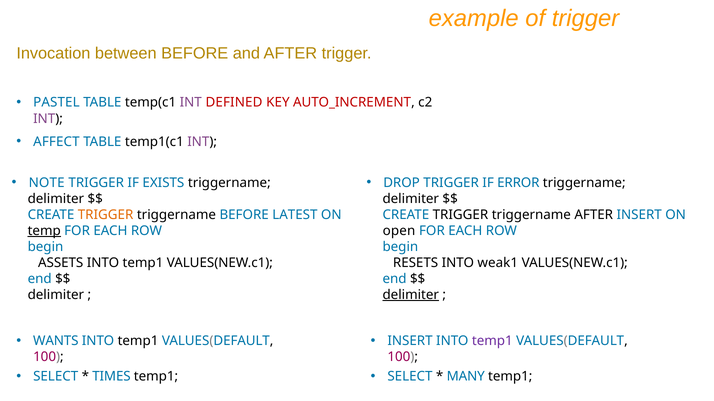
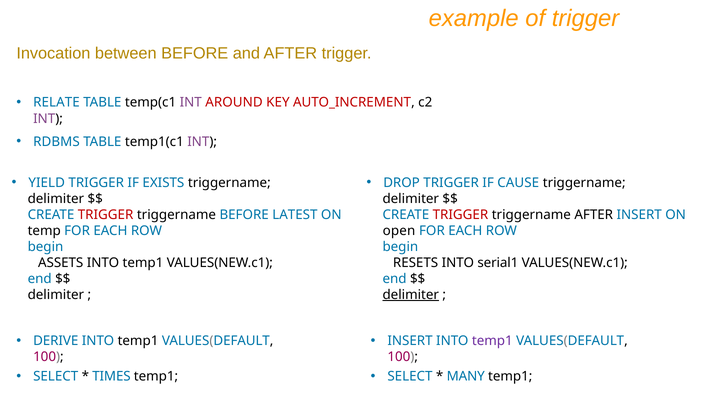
PASTEL: PASTEL -> RELATE (56, 103)
DEFINED: DEFINED -> AROUND (234, 103)
AFFECT: AFFECT -> RDBMS (56, 142)
NOTE: NOTE -> YIELD (47, 183)
ERROR: ERROR -> CAUSE (518, 183)
TRIGGER colour: orange -> red (106, 215)
TRIGGER colour: black -> red (460, 215)
temp underline: present -> none (44, 231)
weak1: weak1 -> serial1 (498, 263)
WANTS: WANTS -> DERIVE (56, 341)
